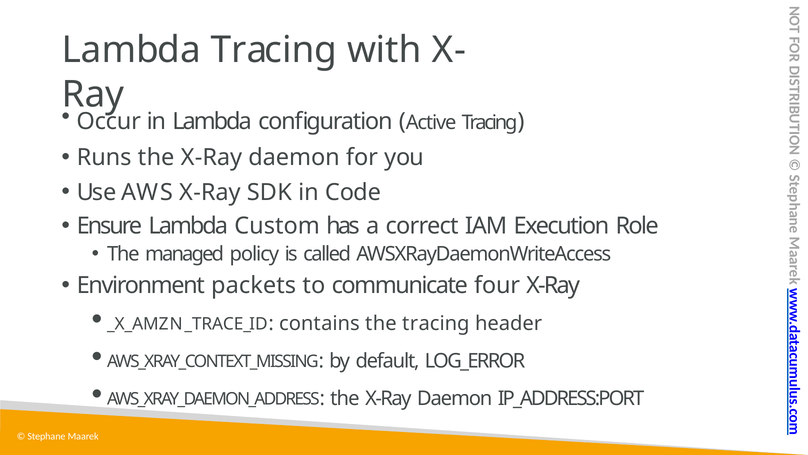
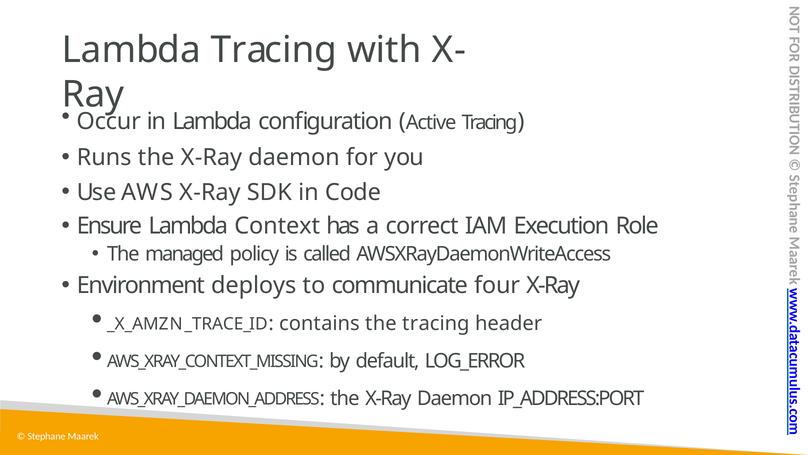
Custom: Custom -> Context (277, 226)
packets: packets -> deploys (254, 285)
